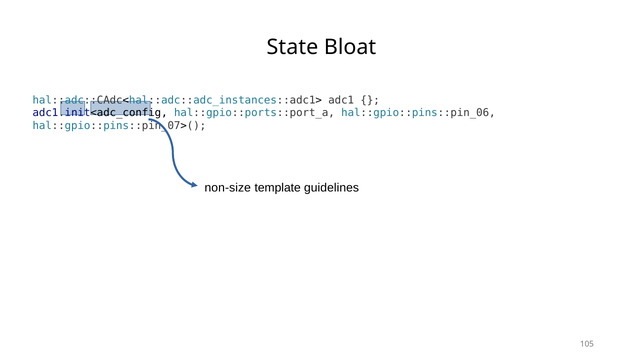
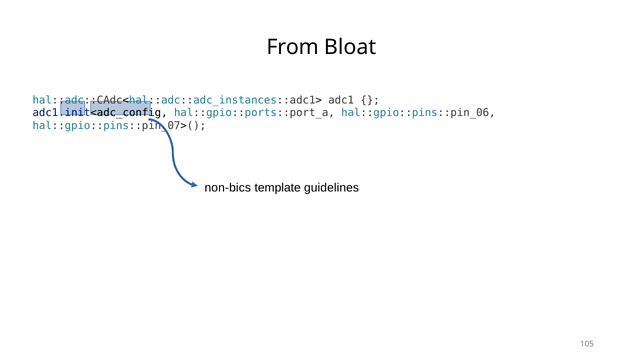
State: State -> From (293, 47)
non-size: non-size -> non-bics (228, 188)
